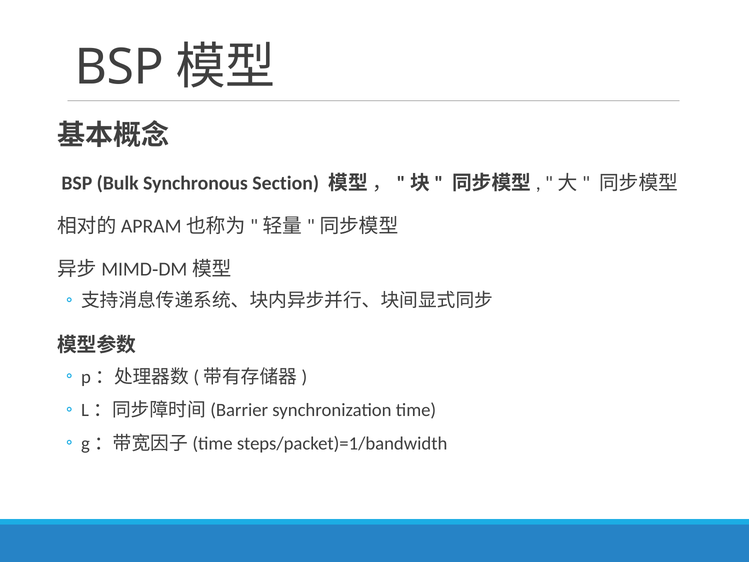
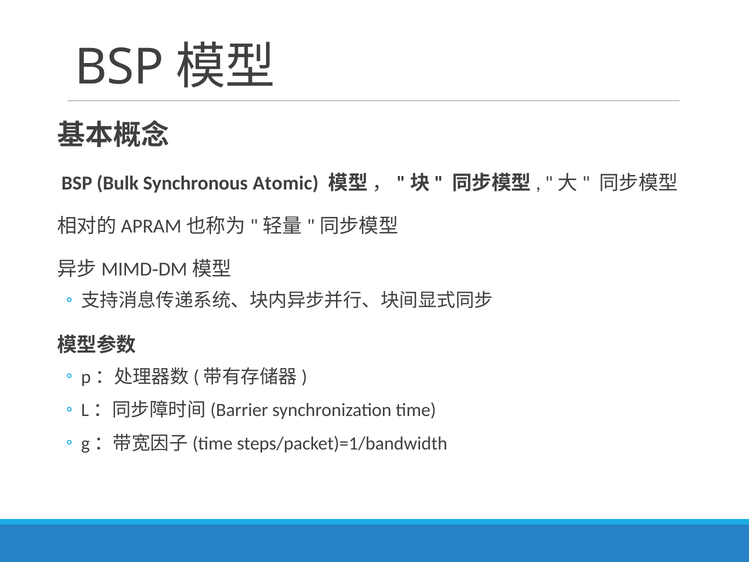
Section: Section -> Atomic (286, 183)
